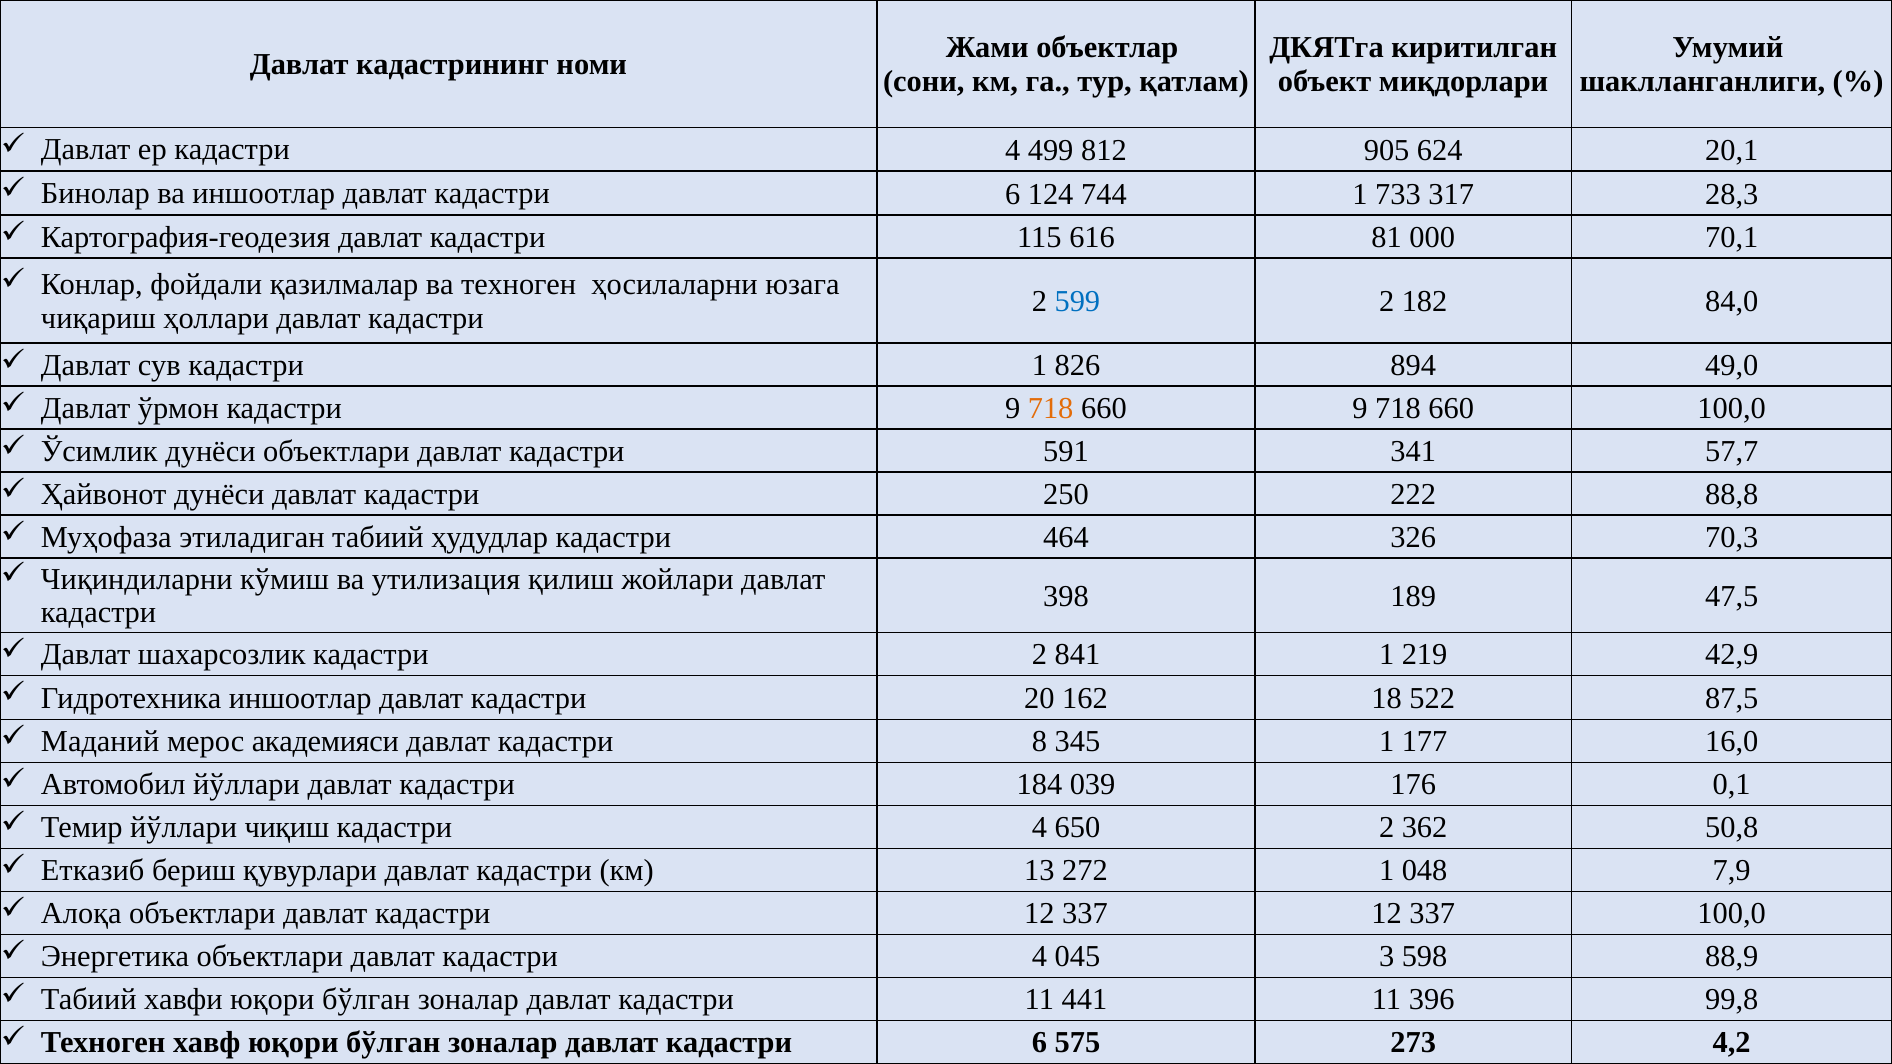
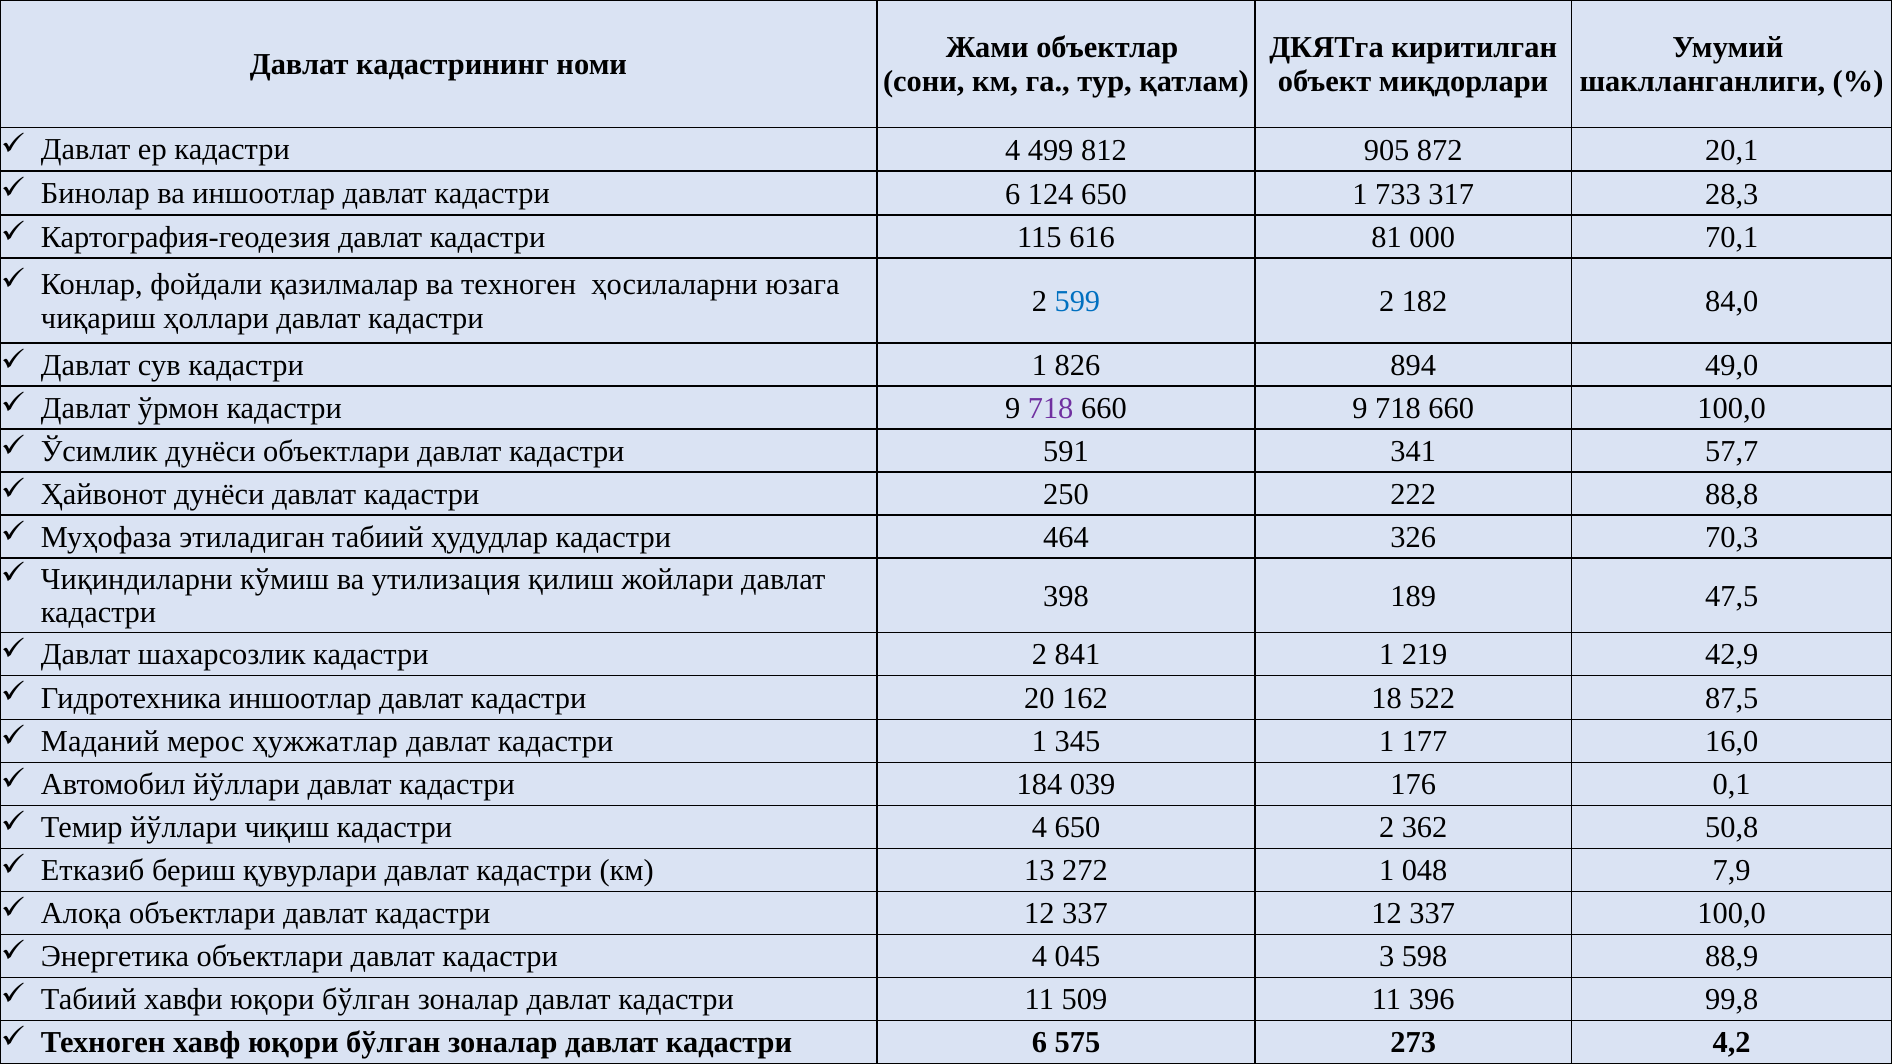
624: 624 -> 872 (1440, 150)
124 744: 744 -> 650 (1104, 194)
718 colour: orange -> purple (1051, 408)
академияси: академияси -> ҳужжатлар (325, 742)
давлат кадастри 8: 8 -> 1 (1039, 742)
441: 441 -> 509 (1084, 1000)
